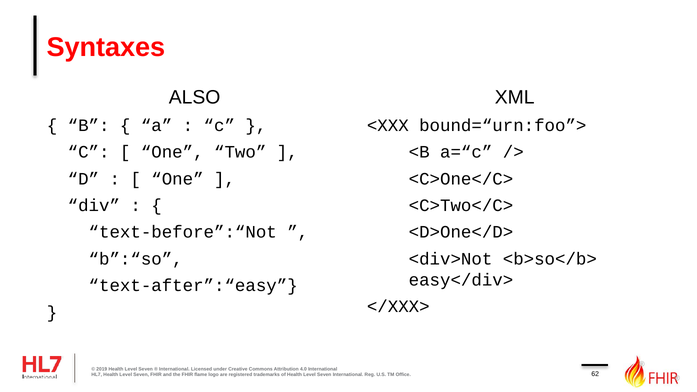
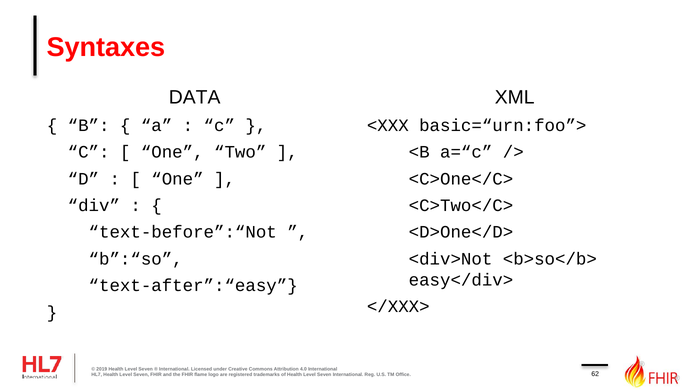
ALSO: ALSO -> DATA (195, 98)
bound=“urn:foo”>: bound=“urn:foo”> -> basic=“urn:foo”> (503, 125)
